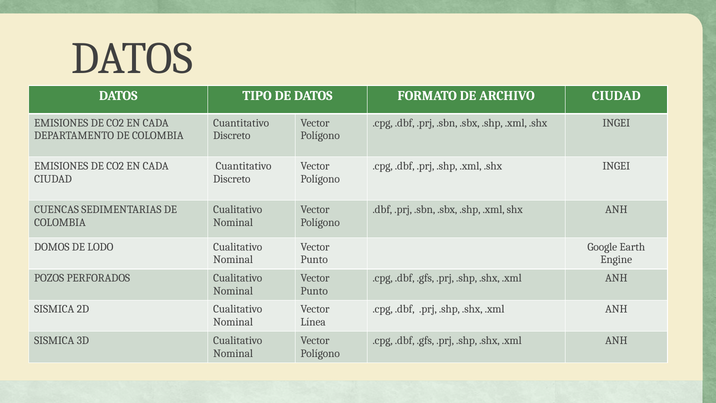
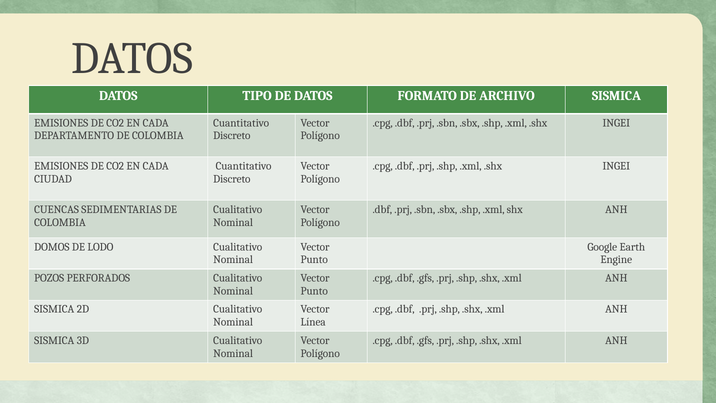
ARCHIVO CIUDAD: CIUDAD -> SISMICA (616, 96)
